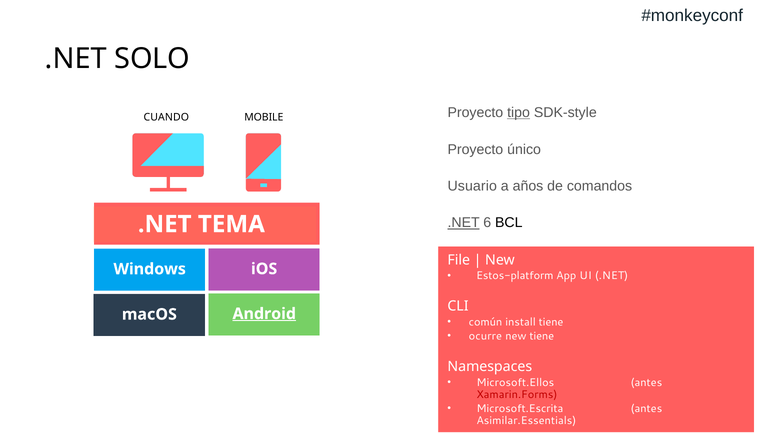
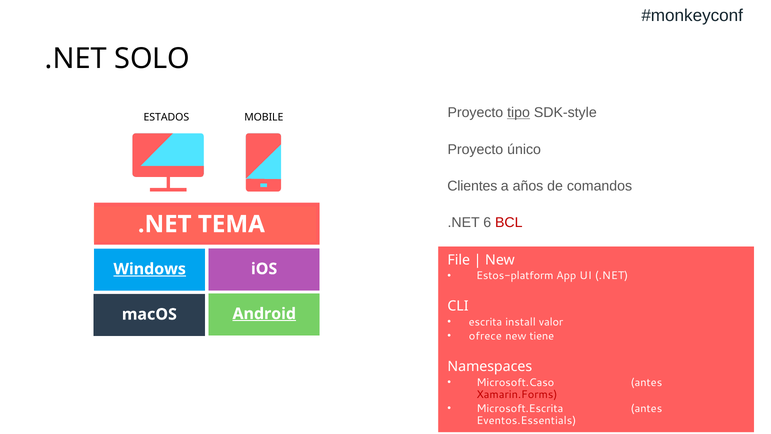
CUANDO: CUANDO -> ESTADOS (166, 117)
Usuario: Usuario -> Clientes (472, 186)
.NET underline: present -> none (464, 223)
BCL colour: black -> red (509, 223)
Windows underline: none -> present (150, 269)
común: común -> escrita (485, 322)
install tiene: tiene -> valor (551, 322)
ocurre: ocurre -> ofrece (485, 336)
Microsoft.Ellos: Microsoft.Ellos -> Microsoft.Caso (515, 382)
Asimilar.Essentials: Asimilar.Essentials -> Eventos.Essentials (526, 420)
